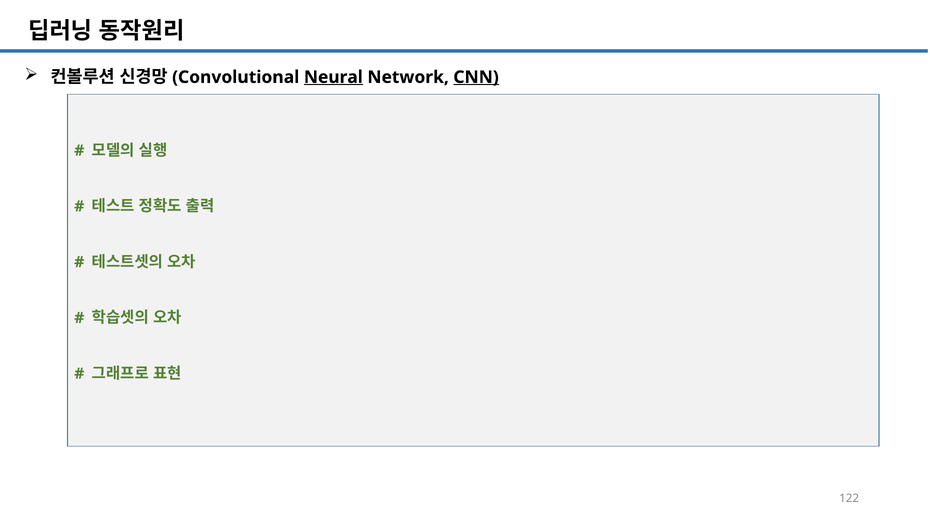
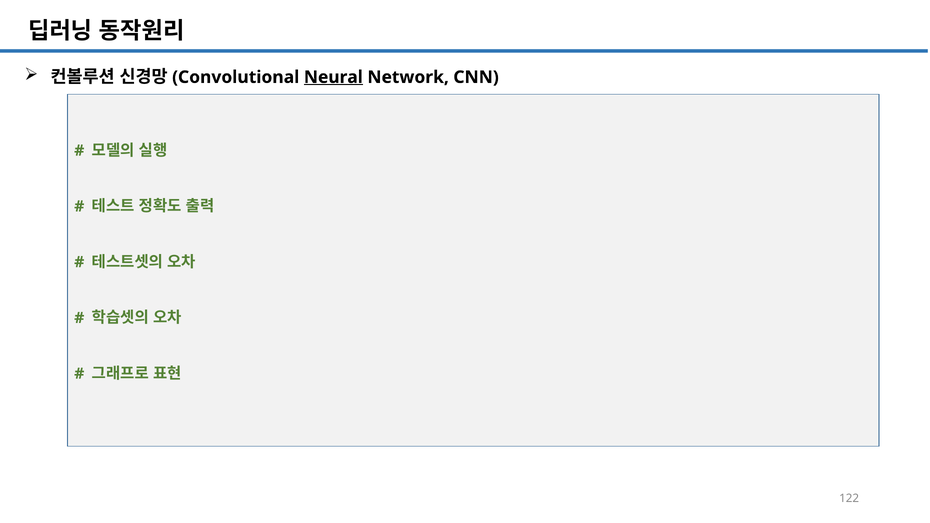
CNN underline: present -> none (476, 77)
